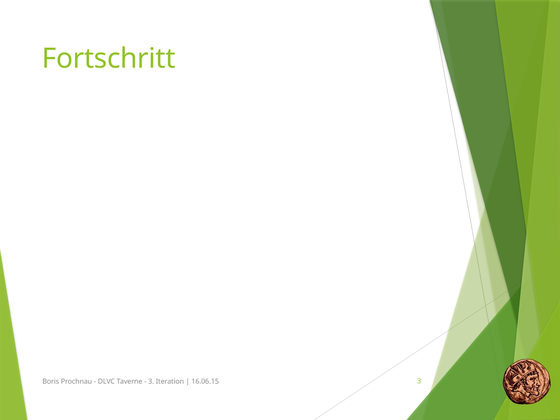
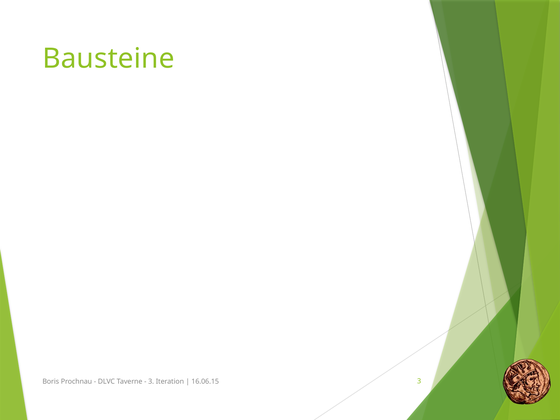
Fortschritt: Fortschritt -> Bausteine (108, 59)
